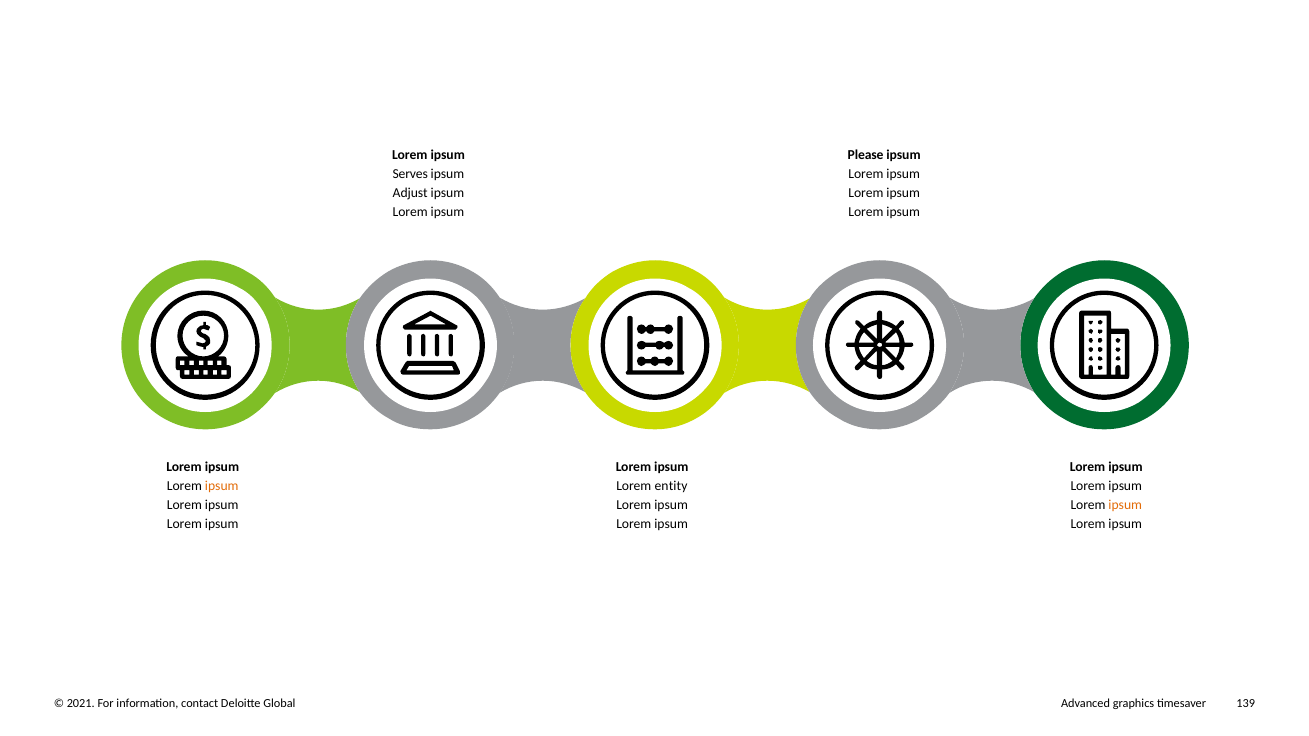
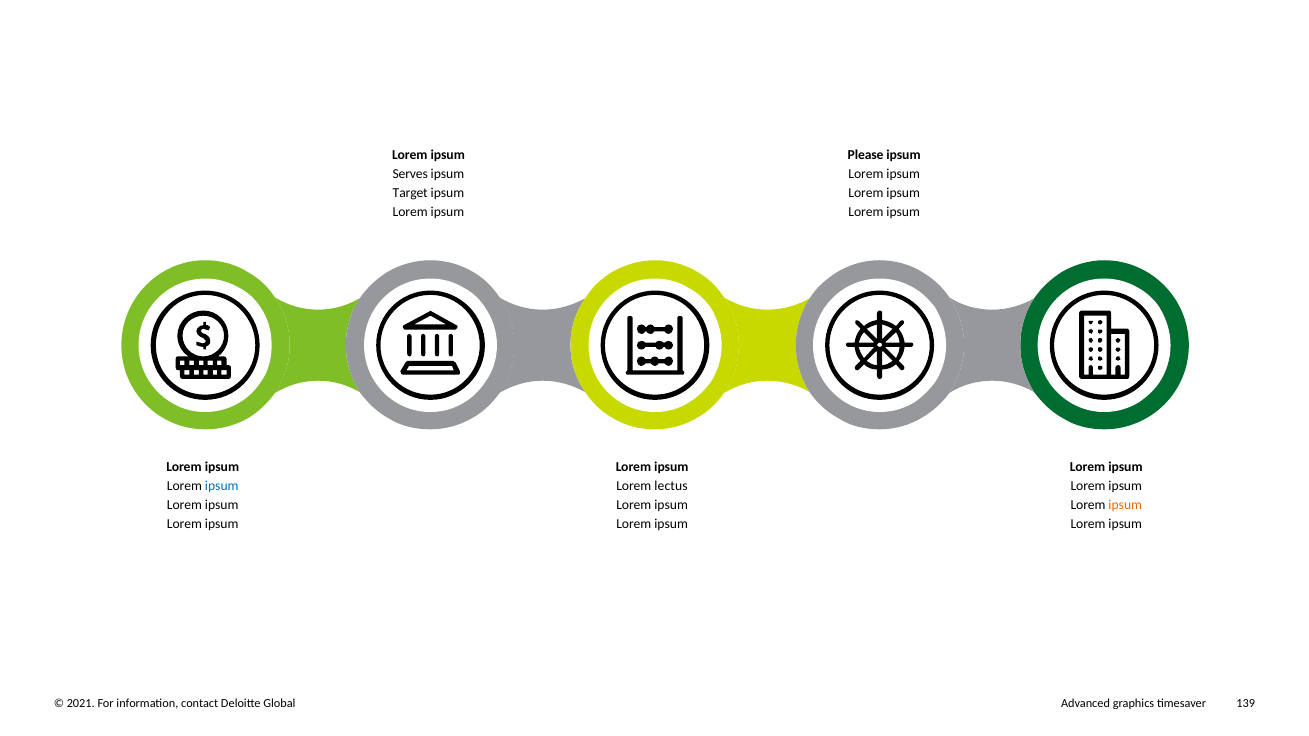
Adjust: Adjust -> Target (410, 193)
ipsum colour: orange -> blue (222, 486)
entity: entity -> lectus (671, 486)
